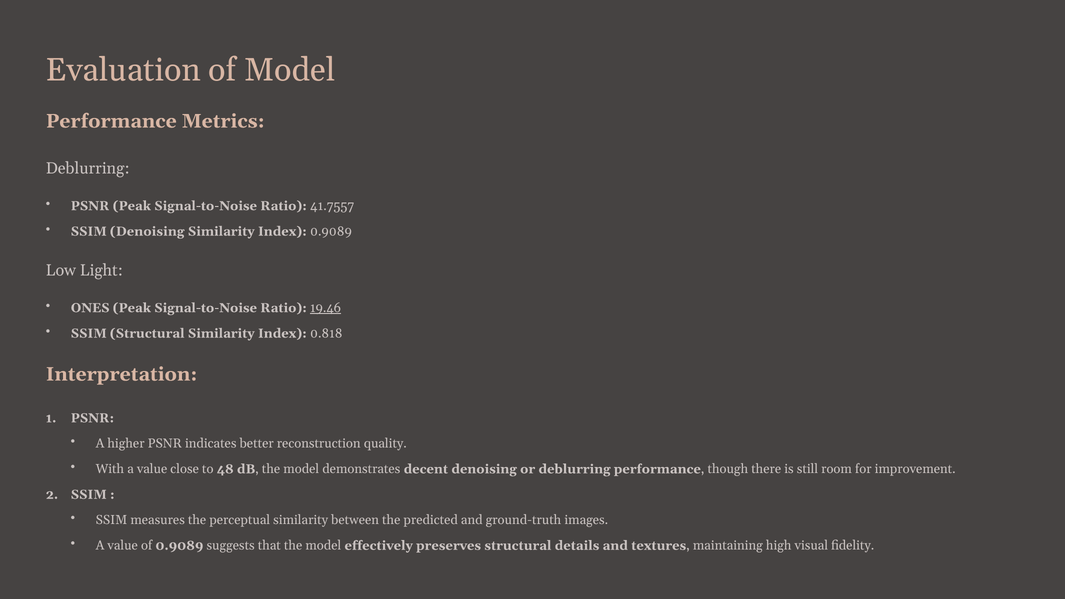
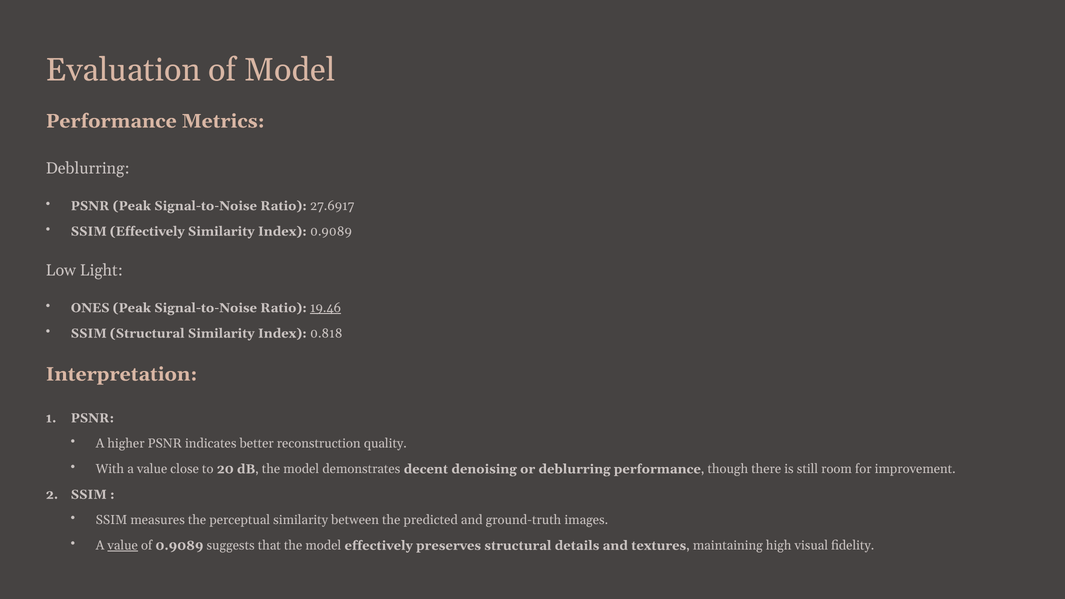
41.7557: 41.7557 -> 27.6917 (332, 206)
SSIM Denoising: Denoising -> Effectively (147, 231)
48: 48 -> 20 (225, 469)
value underline: none -> present (123, 546)
